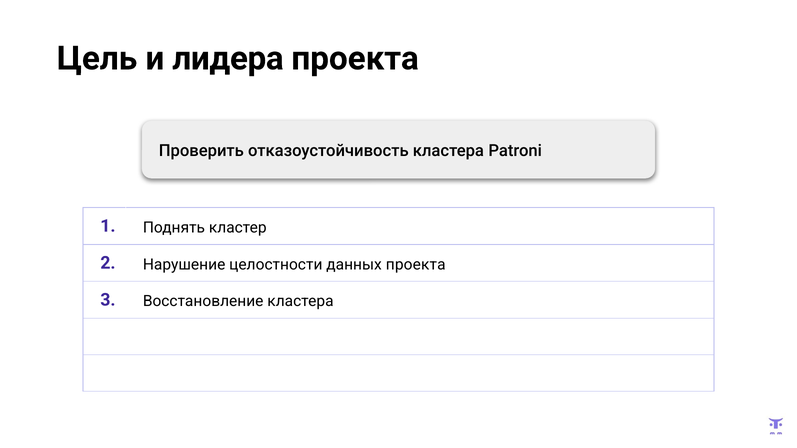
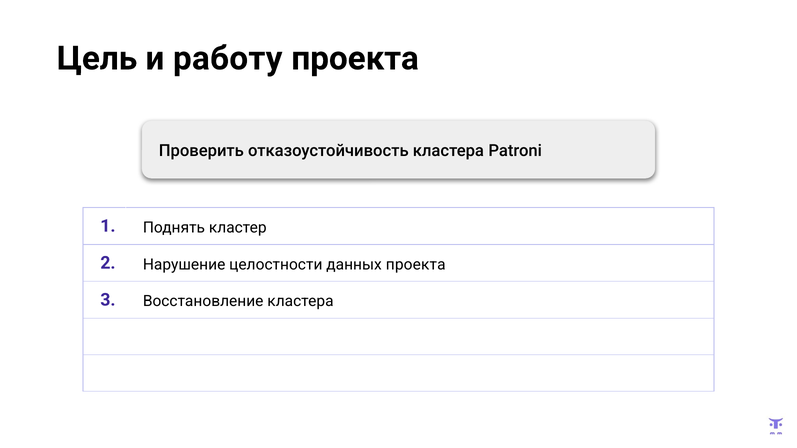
лидера: лидера -> работу (228, 58)
